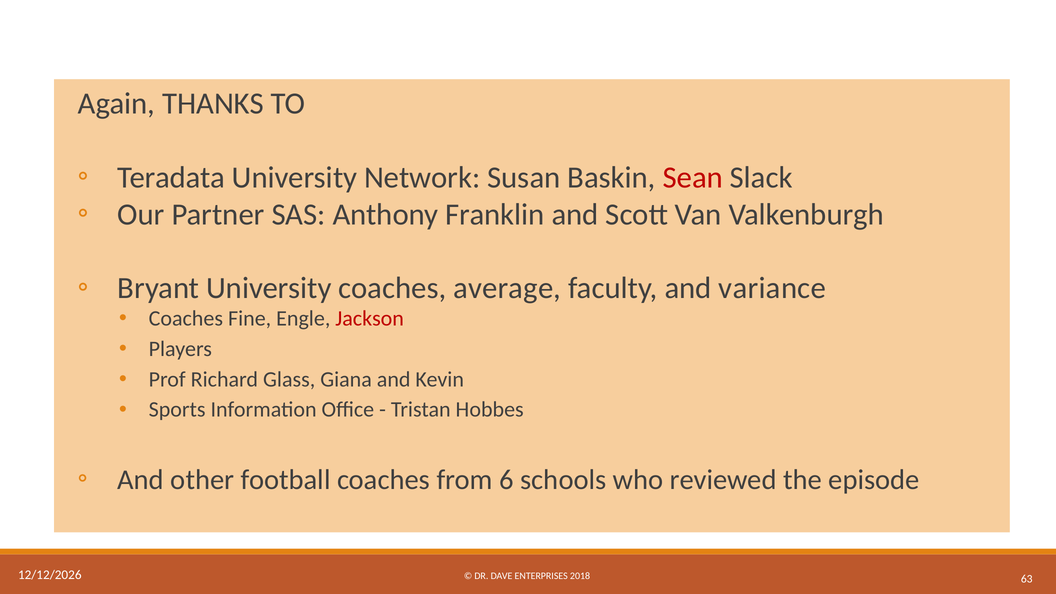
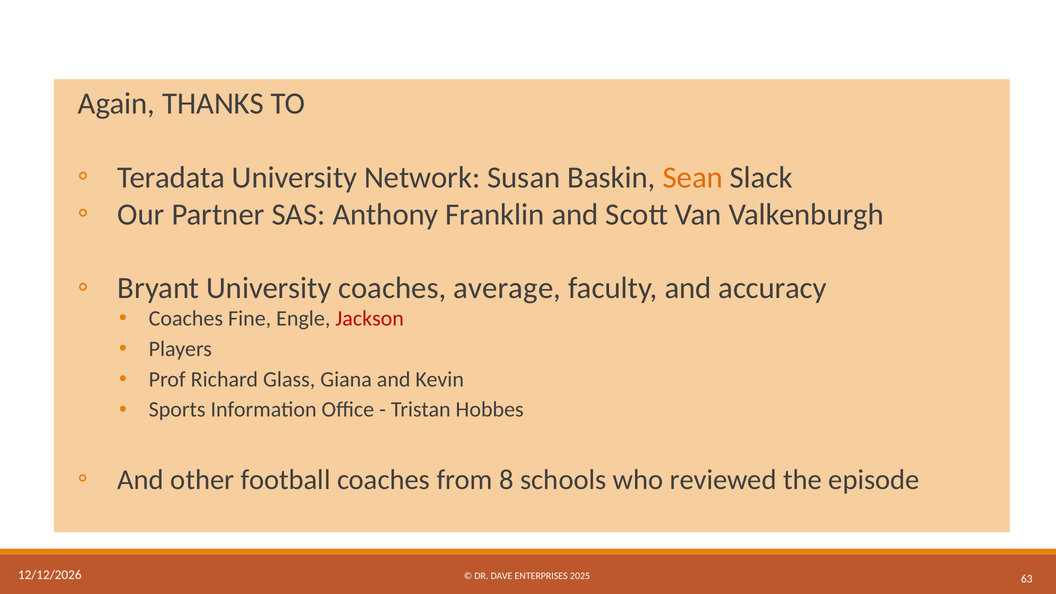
Sean colour: red -> orange (693, 178)
variance: variance -> accuracy (772, 288)
6: 6 -> 8 (506, 480)
2018: 2018 -> 2025 (580, 576)
